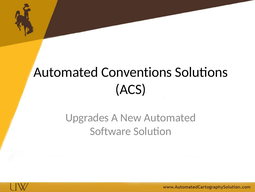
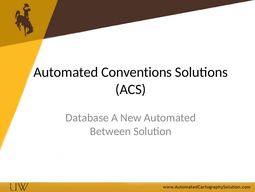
Upgrades: Upgrades -> Database (87, 117)
Software: Software -> Between (110, 131)
